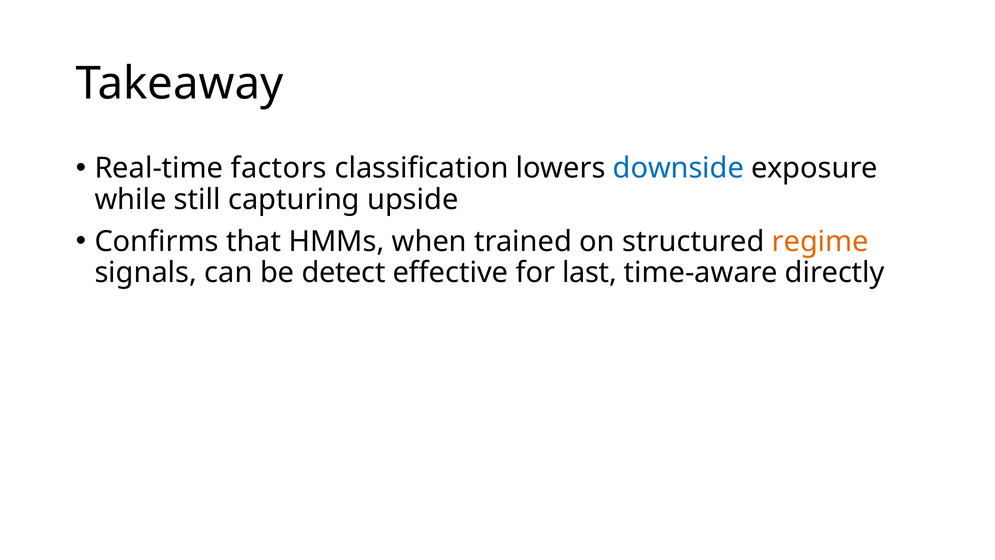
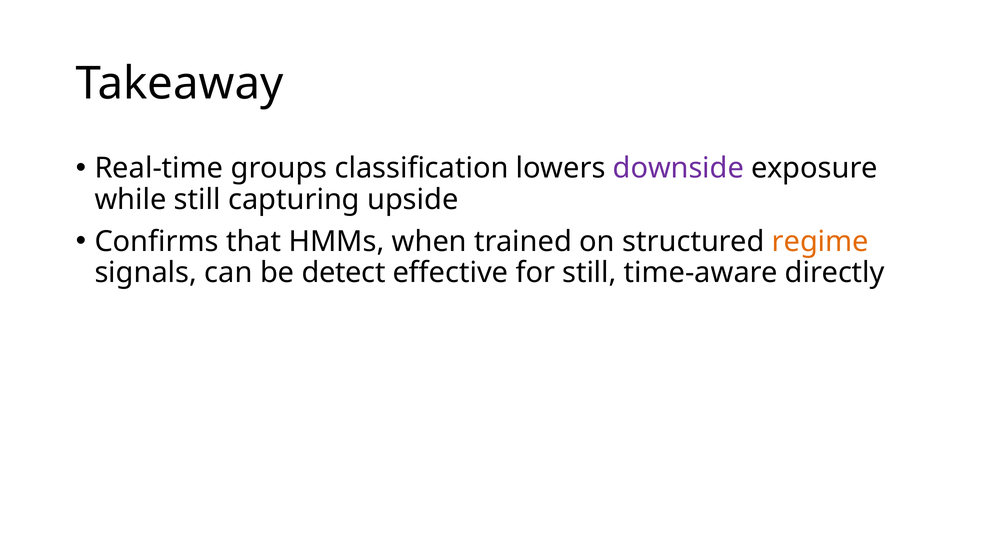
factors: factors -> groups (279, 168)
downside colour: blue -> purple (678, 168)
for last: last -> still (589, 273)
